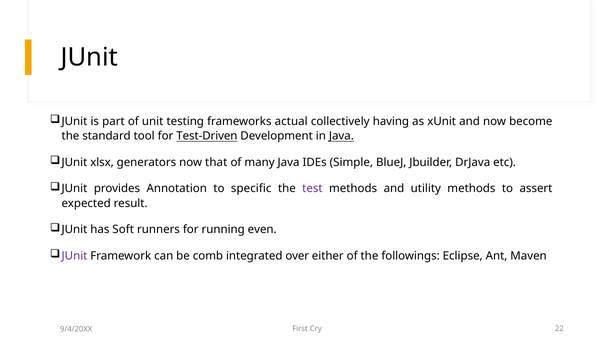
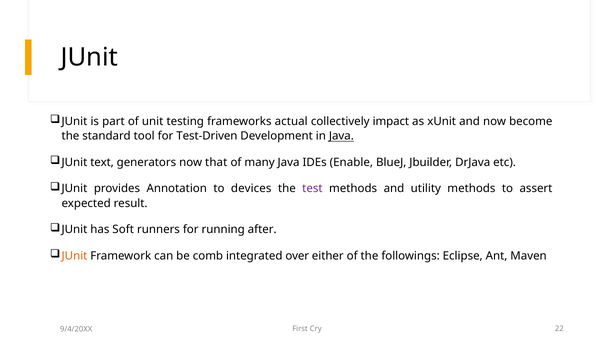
having: having -> impact (391, 122)
Test-Driven underline: present -> none (207, 136)
xlsx: xlsx -> text (102, 163)
Simple: Simple -> Enable (351, 163)
specific: specific -> devices (251, 189)
even: even -> after (262, 230)
JUnit colour: purple -> orange (74, 256)
